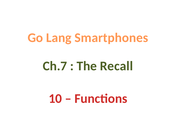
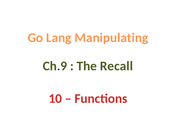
Smartphones: Smartphones -> Manipulating (111, 38)
Ch.7: Ch.7 -> Ch.9 (55, 66)
